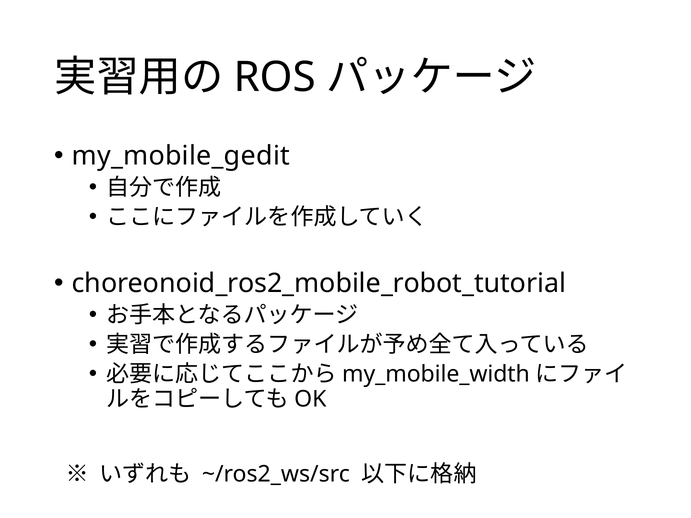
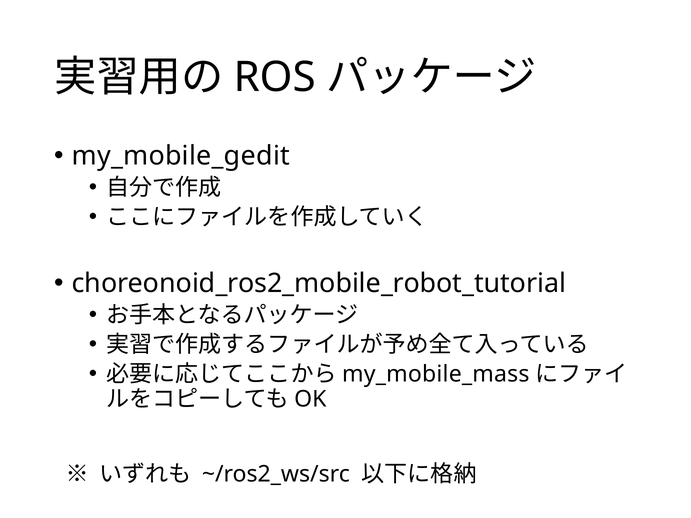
my_mobile_width: my_mobile_width -> my_mobile_mass (436, 374)
